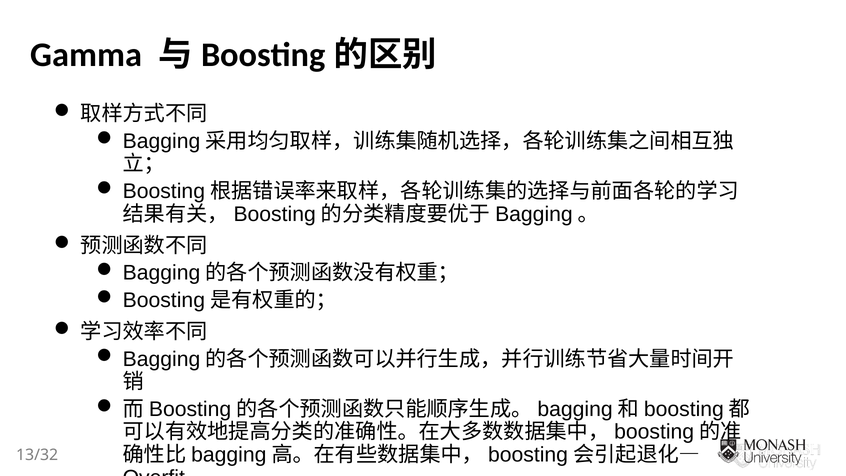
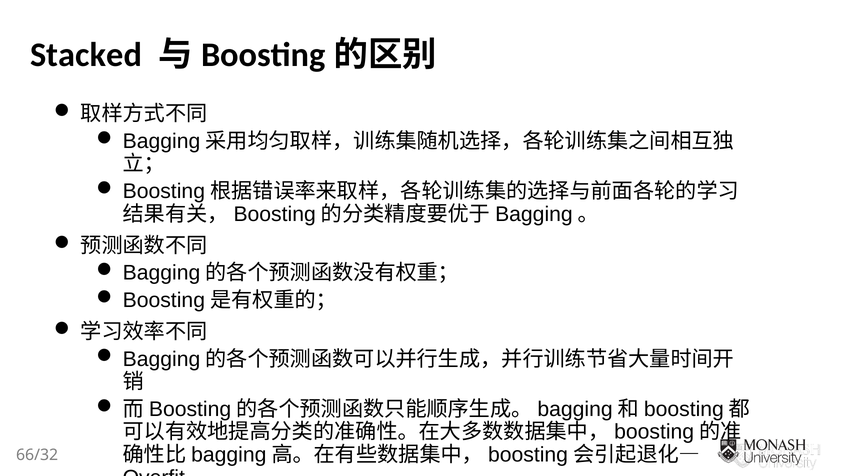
Gamma: Gamma -> Stacked (86, 55)
13/32: 13/32 -> 66/32 (37, 455)
